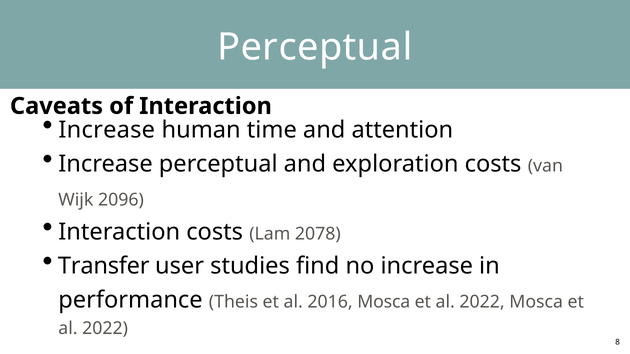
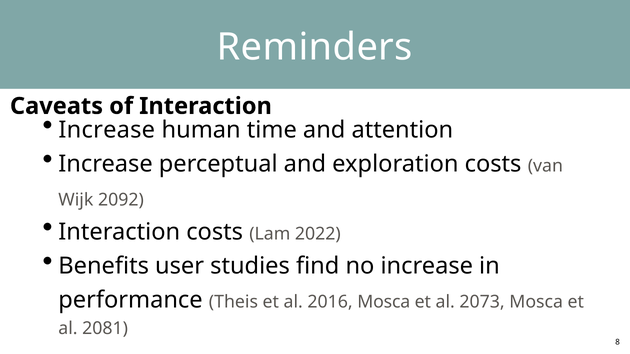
Perceptual: Perceptual -> Reminders (315, 47)
2096: 2096 -> 2092 (121, 200)
2078: 2078 -> 2022 (318, 234)
Transfer: Transfer -> Benefits (104, 266)
2022: 2022 -> 2073 (482, 302)
2022: 2022 -> 2081 (105, 329)
